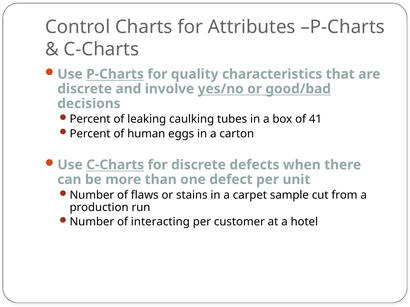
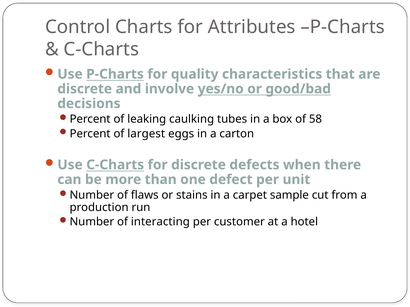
41: 41 -> 58 (315, 119)
human: human -> largest (146, 134)
